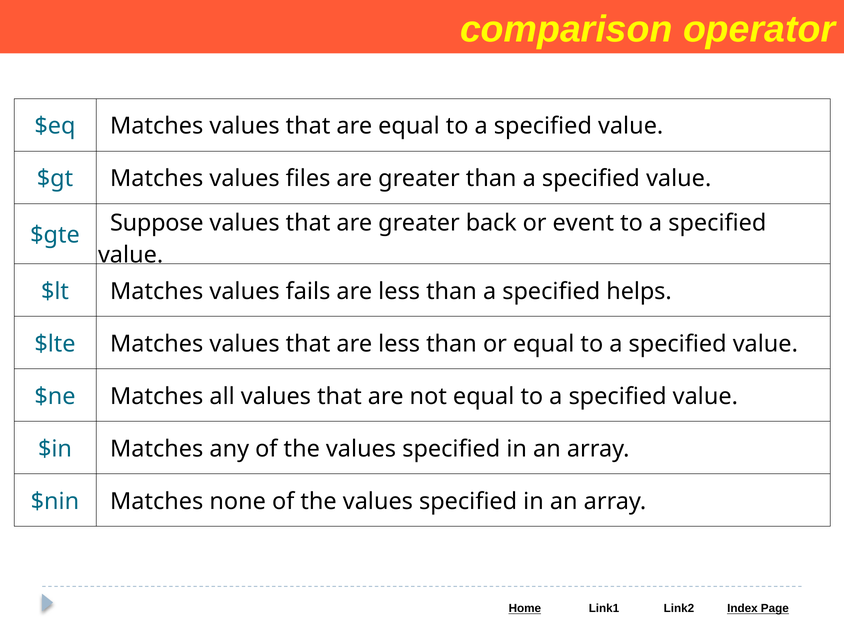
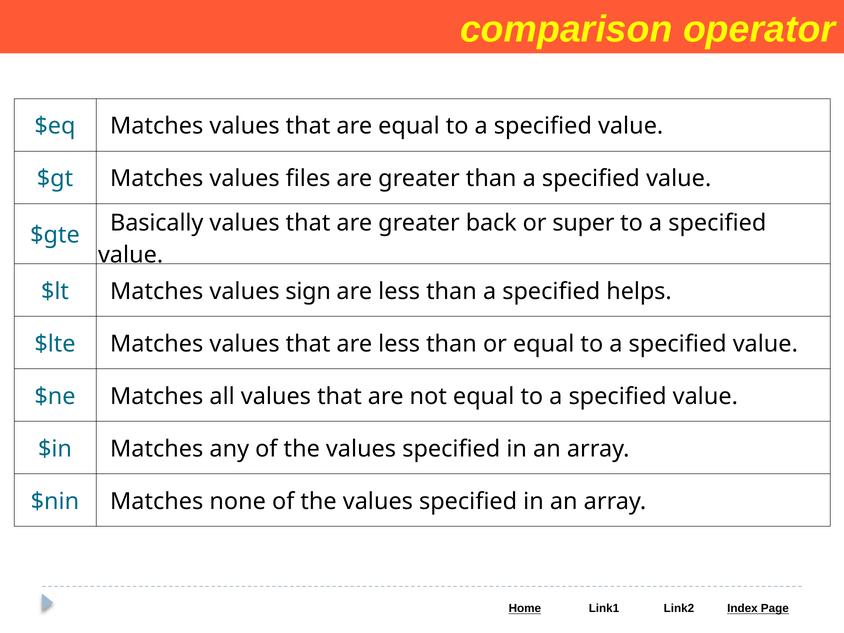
Suppose: Suppose -> Basically (157, 223)
event: event -> super (583, 223)
fails: fails -> sign (308, 291)
